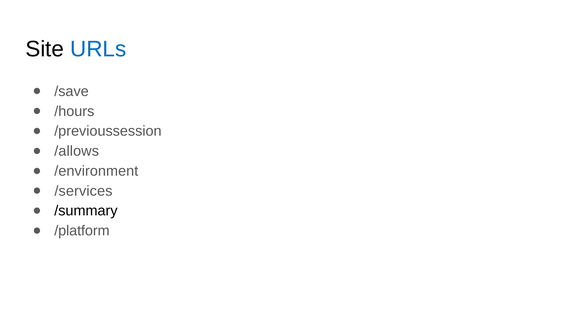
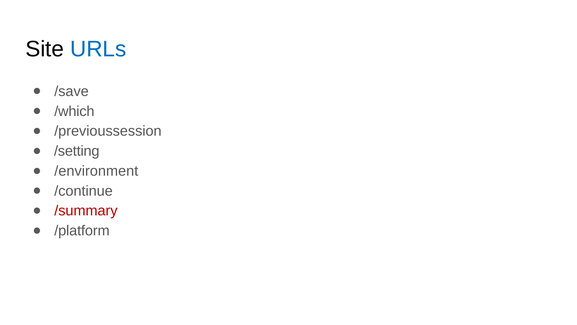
/hours: /hours -> /which (74, 111)
/allows: /allows -> /setting (77, 151)
/services: /services -> /continue (84, 191)
/summary colour: black -> red (86, 211)
